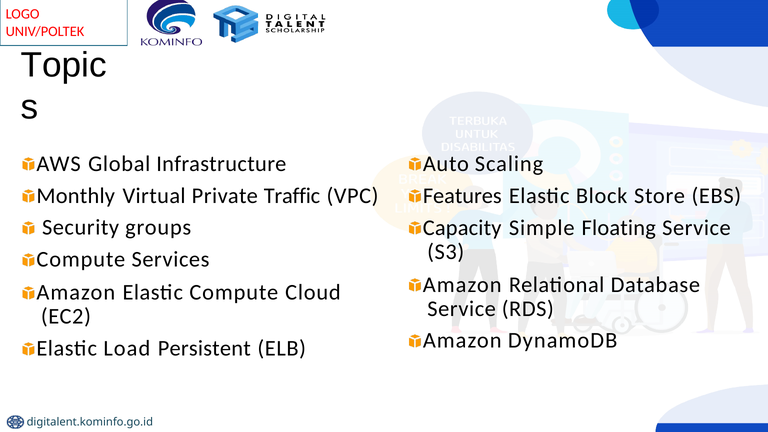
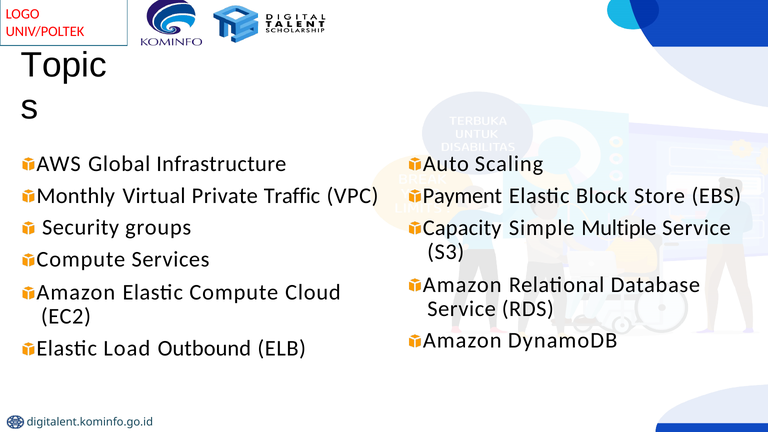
Features: Features -> Payment (462, 196)
Floating: Floating -> Multiple (619, 228)
Persistent: Persistent -> Outbound (204, 348)
